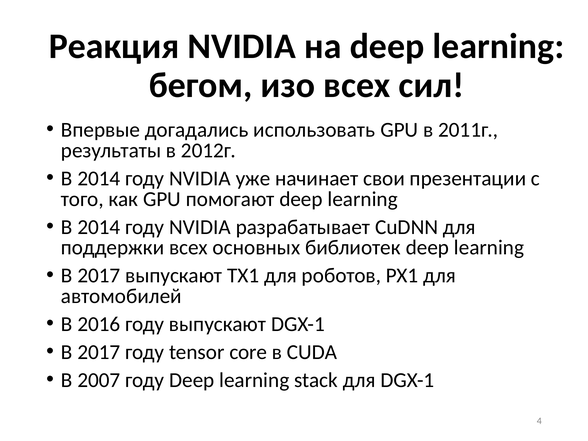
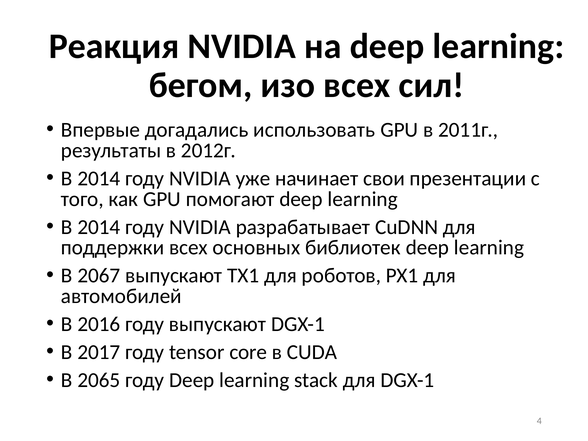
2017: 2017 -> 2067 (99, 276)
2007: 2007 -> 2065 (99, 380)
